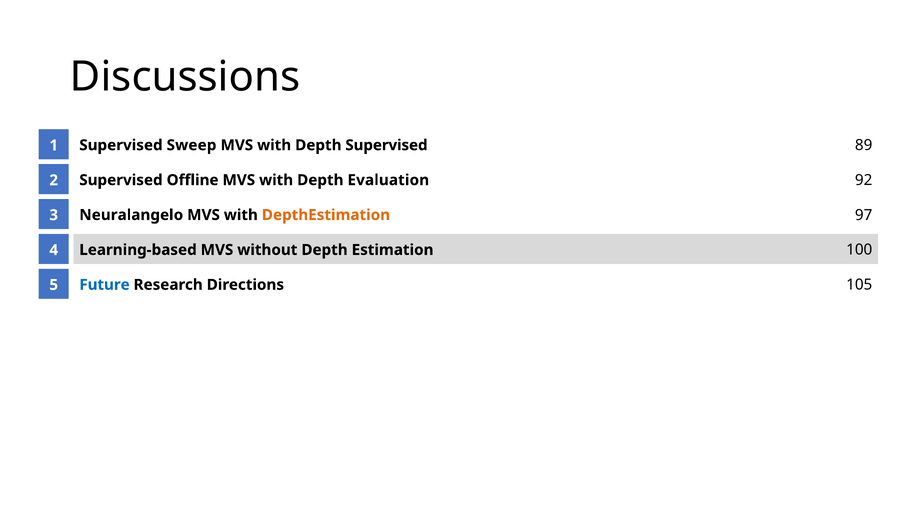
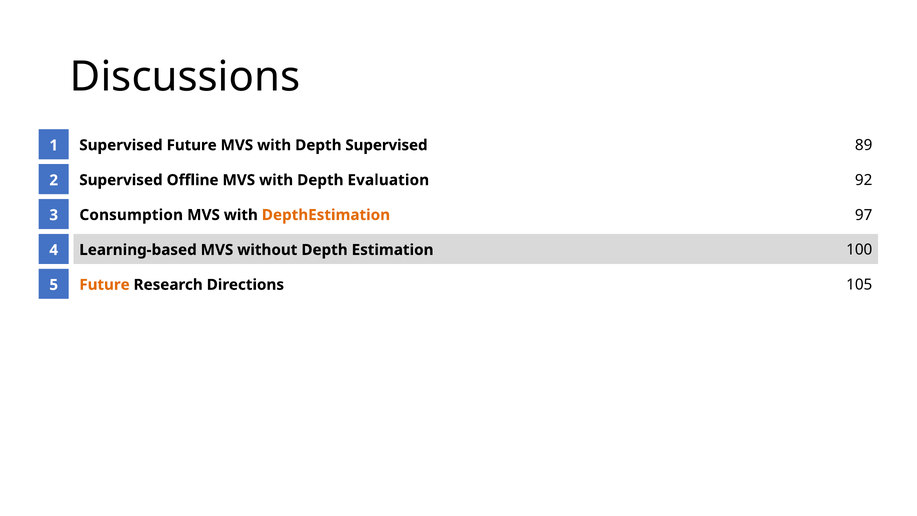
Supervised Sweep: Sweep -> Future (192, 145)
Neuralangelo: Neuralangelo -> Consumption (131, 215)
Future colour: blue -> orange (104, 285)
